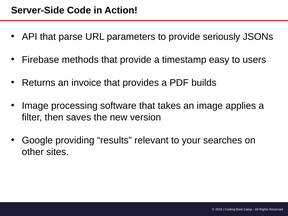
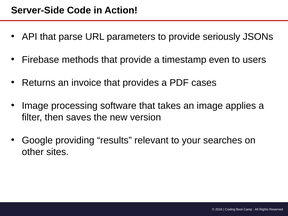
easy: easy -> even (219, 60)
builds: builds -> cases (204, 83)
